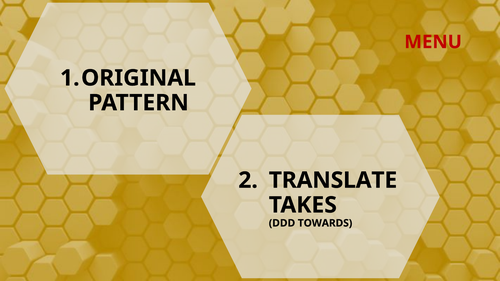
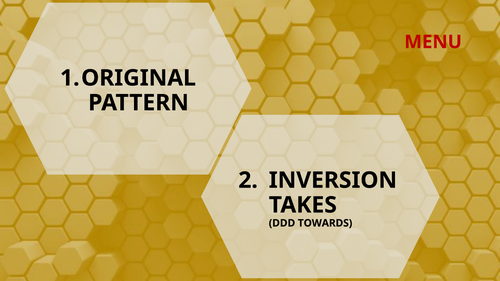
TRANSLATE: TRANSLATE -> INVERSION (333, 180)
